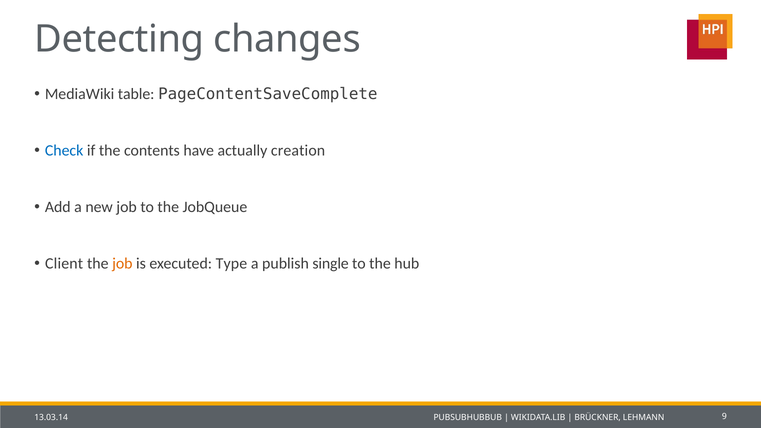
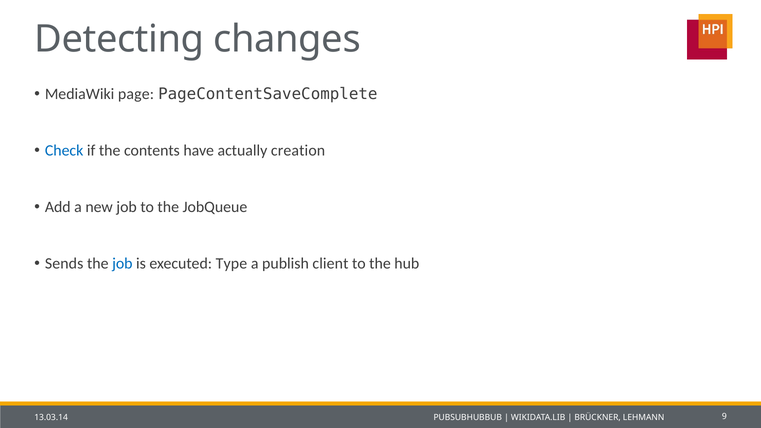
table: table -> page (136, 94)
Client: Client -> Sends (64, 264)
job colour: orange -> blue (122, 264)
single: single -> client (330, 264)
